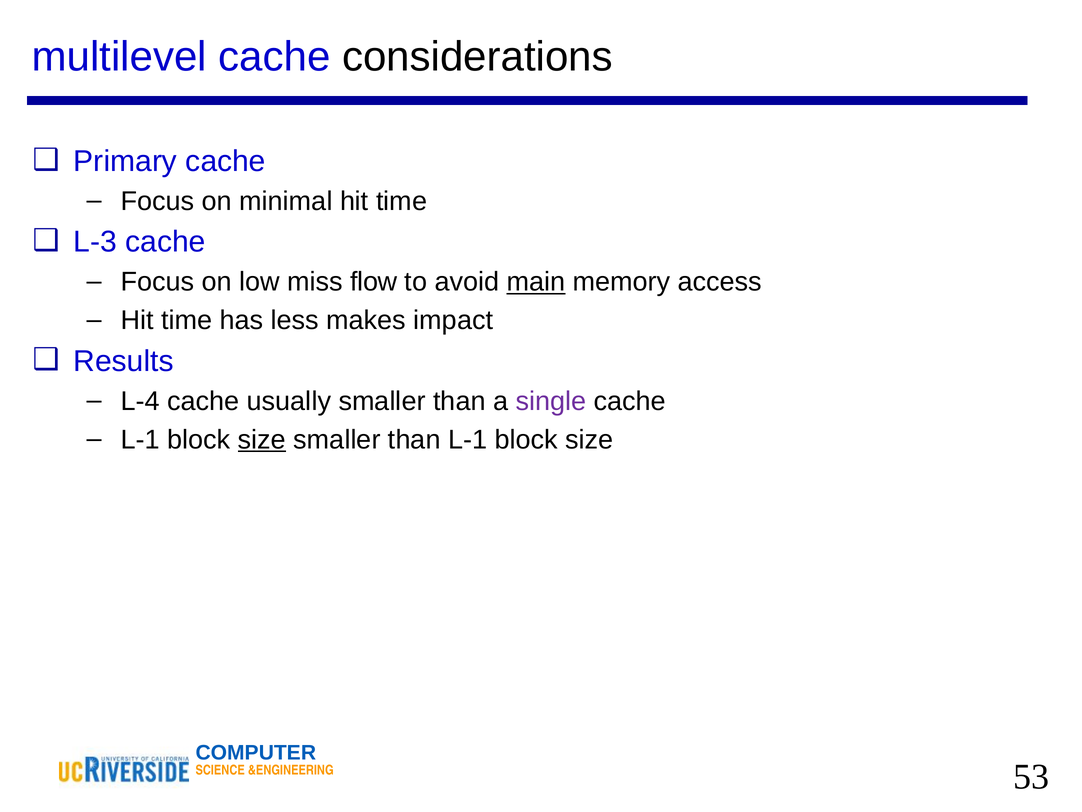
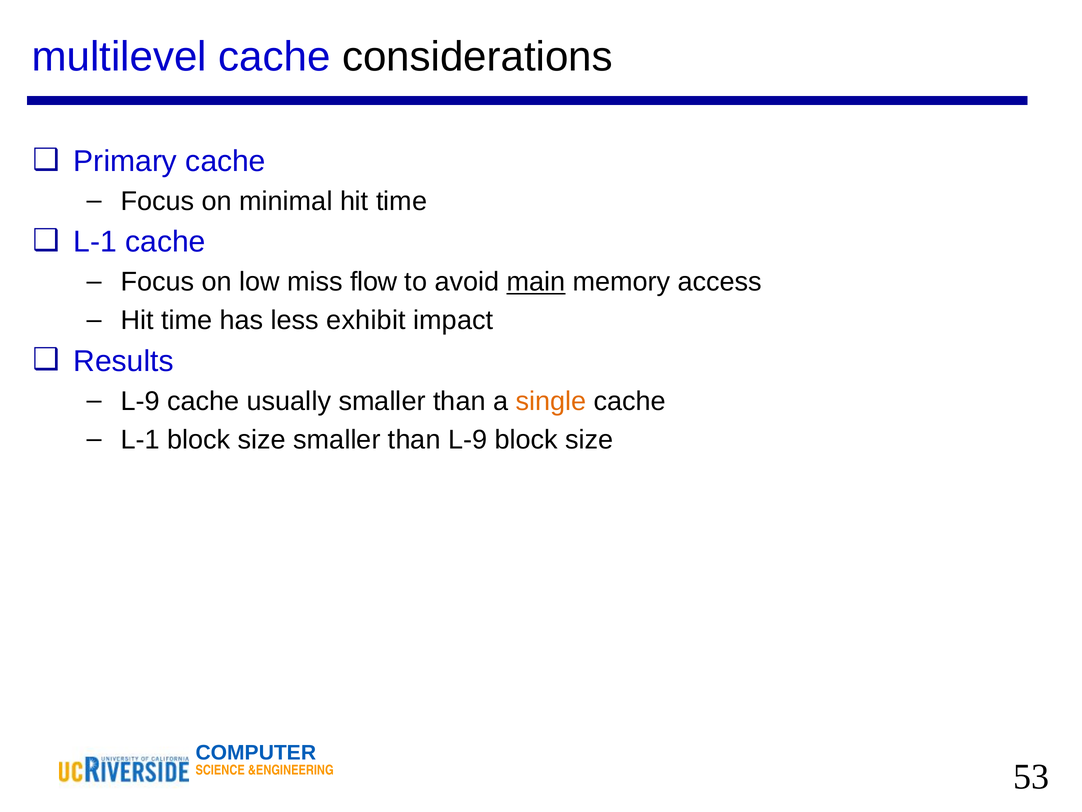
L-3: L-3 -> L-1 (95, 242)
makes: makes -> exhibit (366, 320)
L-4: L-4 -> L-9 (140, 401)
single colour: purple -> orange (551, 401)
size underline: present -> none (262, 439)
than L-1: L-1 -> L-9 (468, 439)
